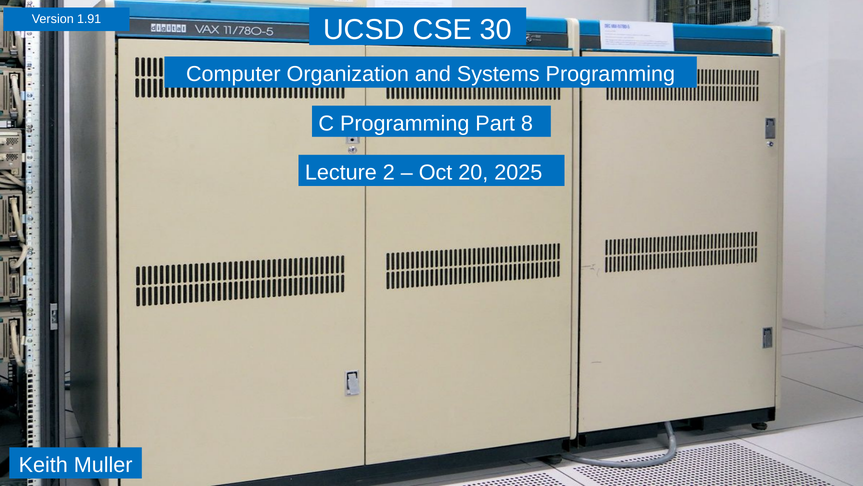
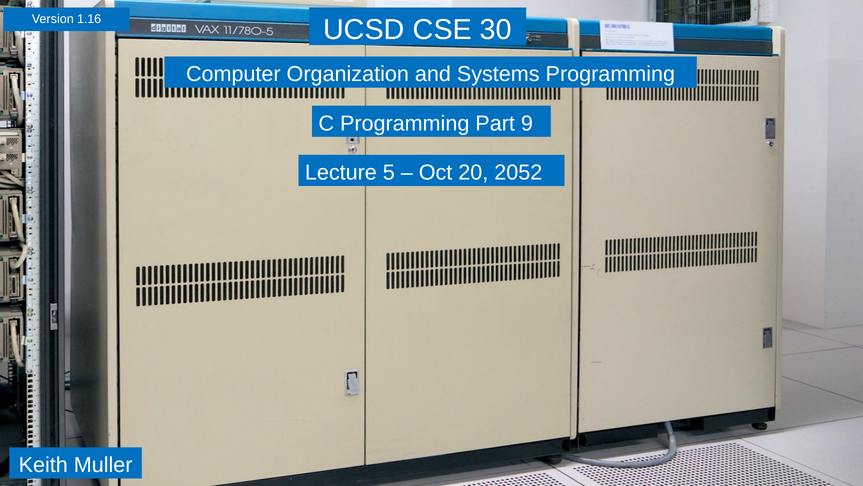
1.91: 1.91 -> 1.16 (89, 19)
8: 8 -> 9 (527, 123)
2: 2 -> 5 (389, 172)
2025: 2025 -> 2052 (518, 172)
